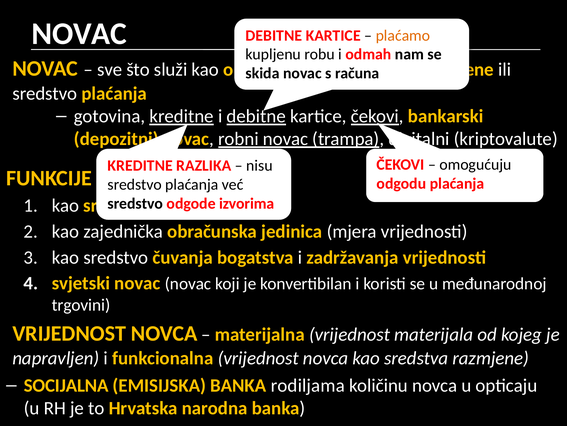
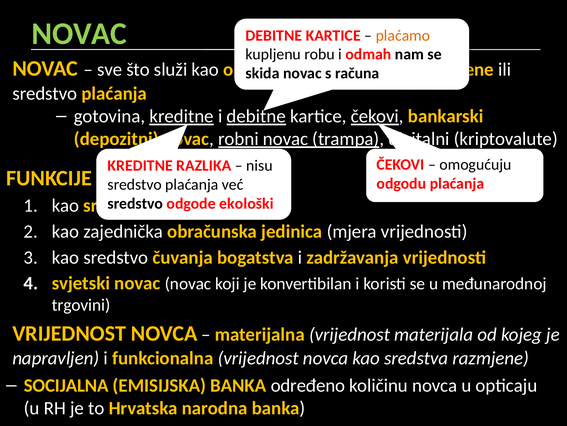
NOVAC colour: white -> light green (79, 34)
izvorima: izvorima -> ekološki (247, 203)
rodiljama: rodiljama -> određeno (308, 385)
